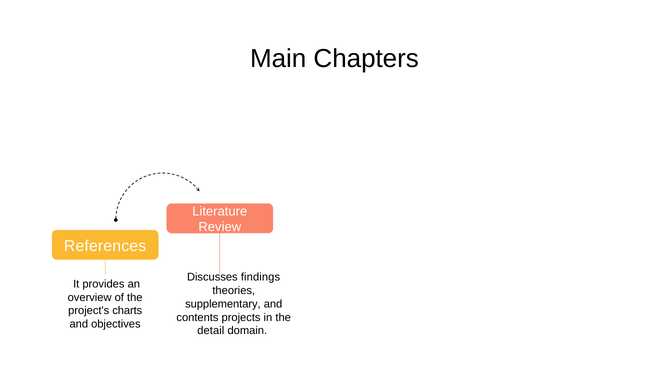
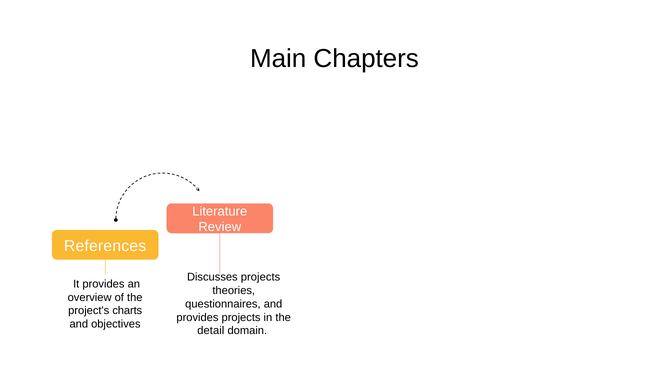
Discusses findings: findings -> projects (261, 278)
supplementary: supplementary -> questionnaires (223, 304)
contents: contents -> provides (197, 318)
